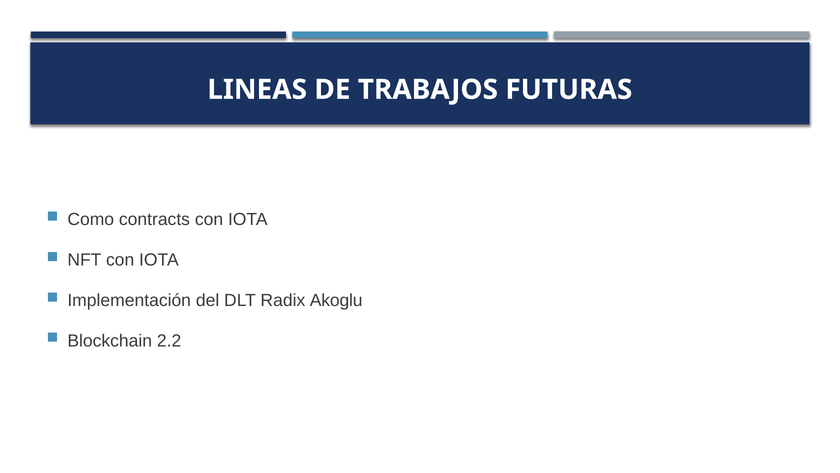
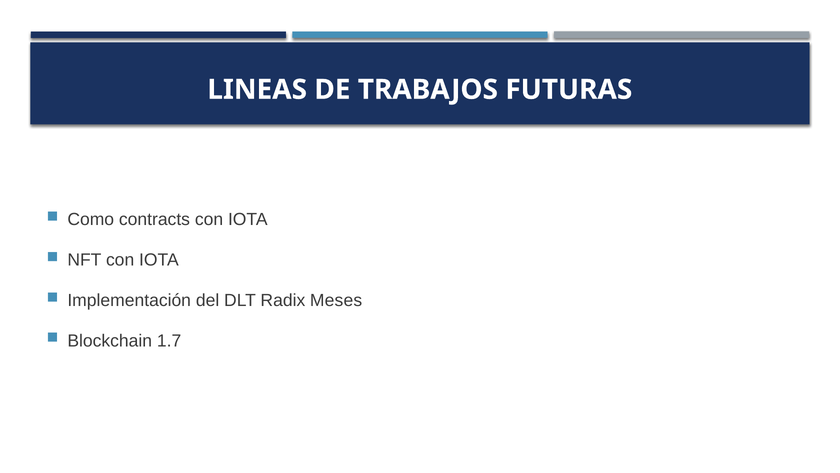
Akoglu: Akoglu -> Meses (336, 300)
2.2: 2.2 -> 1.7 (169, 340)
